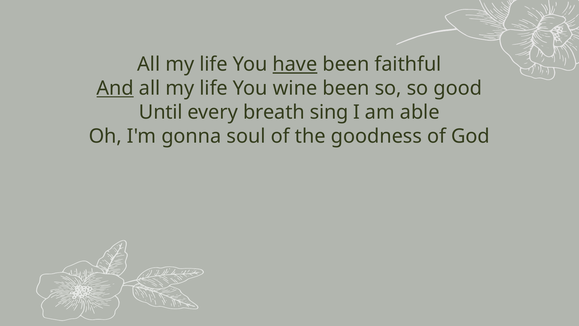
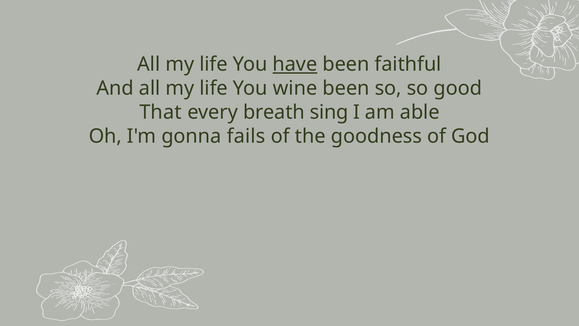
And underline: present -> none (115, 88)
Until: Until -> That (161, 112)
soul: soul -> fails (246, 136)
